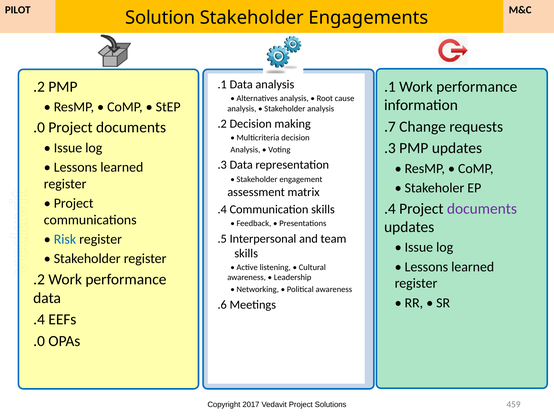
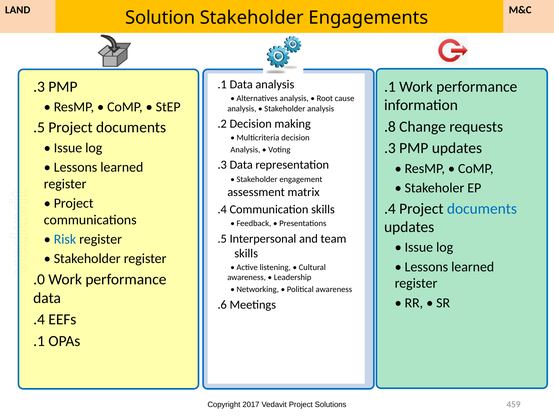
PILOT: PILOT -> LAND (18, 10)
.2: .2 -> .3 (39, 86)
.7: .7 -> .8 (390, 127)
.0: .0 -> .5 (39, 127)
documents colour: purple -> blue (482, 208)
.2: .2 -> .0 (39, 279)
.0: .0 -> .1 (39, 341)
